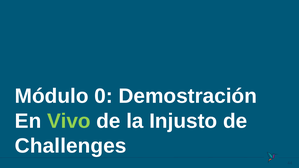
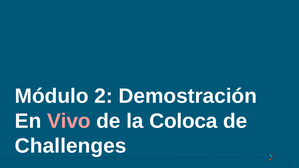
0: 0 -> 2 (104, 96)
Vivo colour: light green -> pink (69, 121)
Injusto: Injusto -> Coloca (183, 121)
